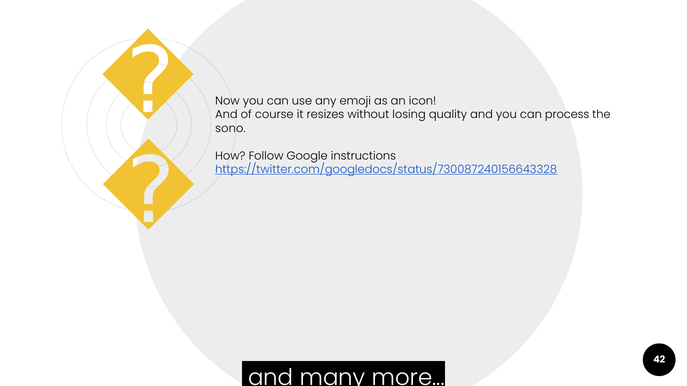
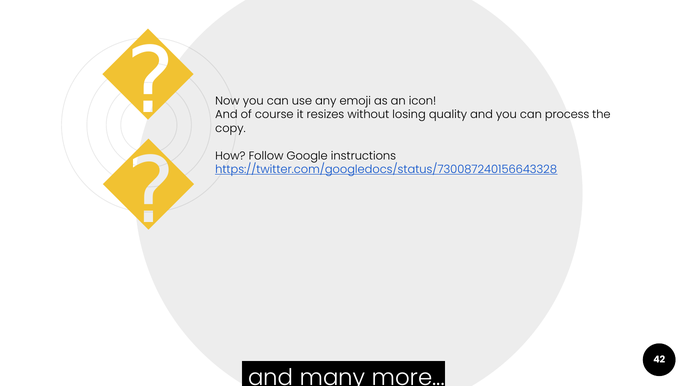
sono: sono -> copy (230, 128)
